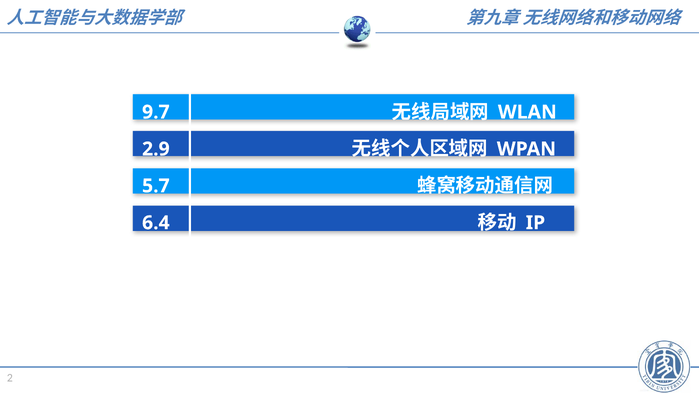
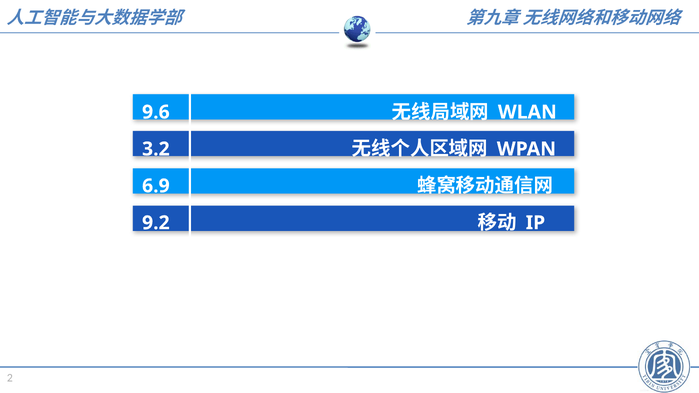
9.7: 9.7 -> 9.6 (156, 112)
2.9: 2.9 -> 3.2 (156, 149)
5.7: 5.7 -> 6.9 (156, 186)
6.4: 6.4 -> 9.2 (156, 223)
